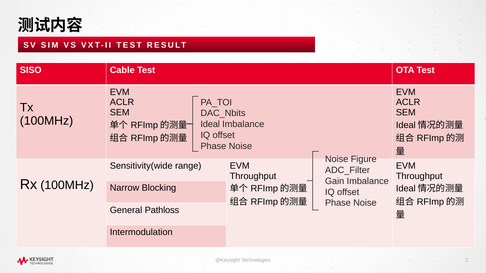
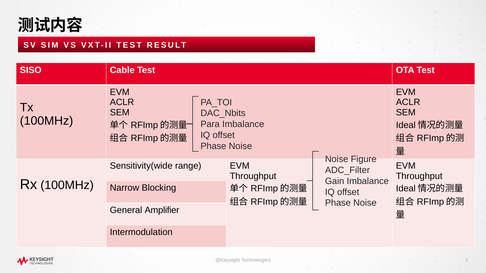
Ideal: Ideal -> Para (210, 124)
Pathloss: Pathloss -> Amplifier (162, 210)
